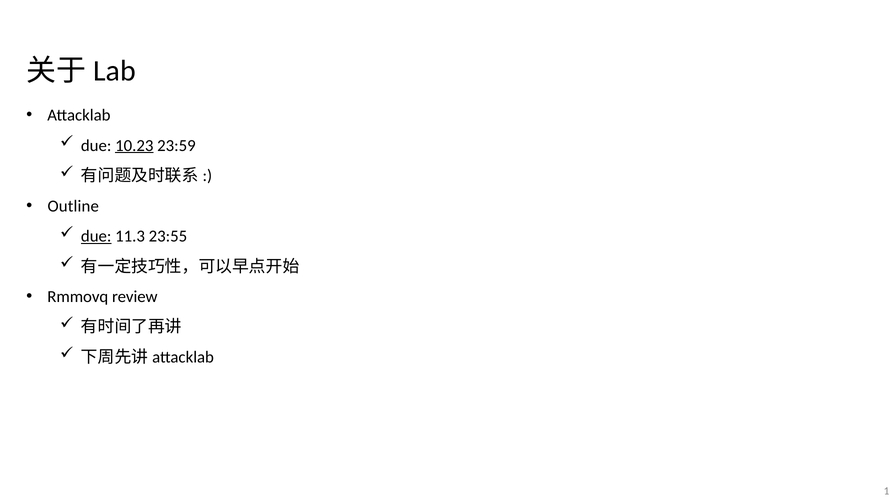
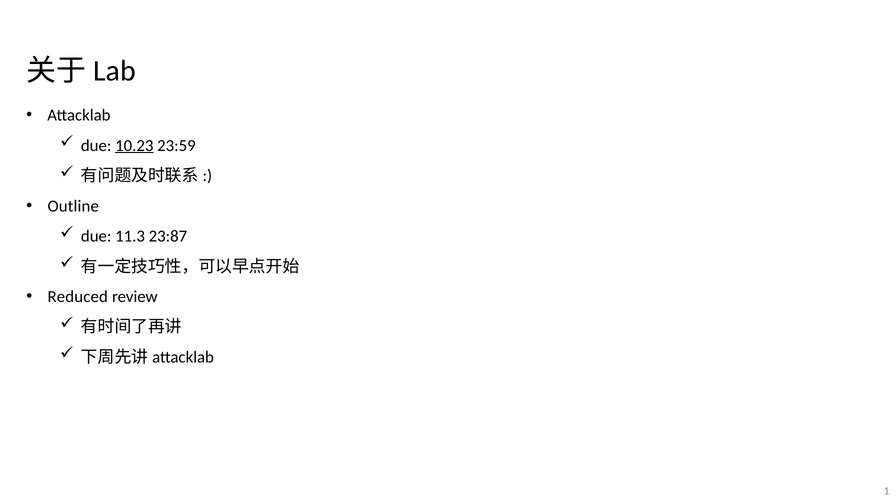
due underline: present -> none (96, 236)
23:55: 23:55 -> 23:87 (168, 236)
Rmmovq: Rmmovq -> Reduced (78, 297)
